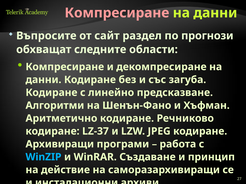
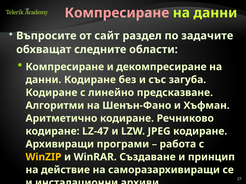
прогнози: прогнози -> задачите (207, 36)
LZ-37: LZ-37 -> LZ-47 (95, 132)
WinZIP colour: light blue -> yellow (43, 157)
